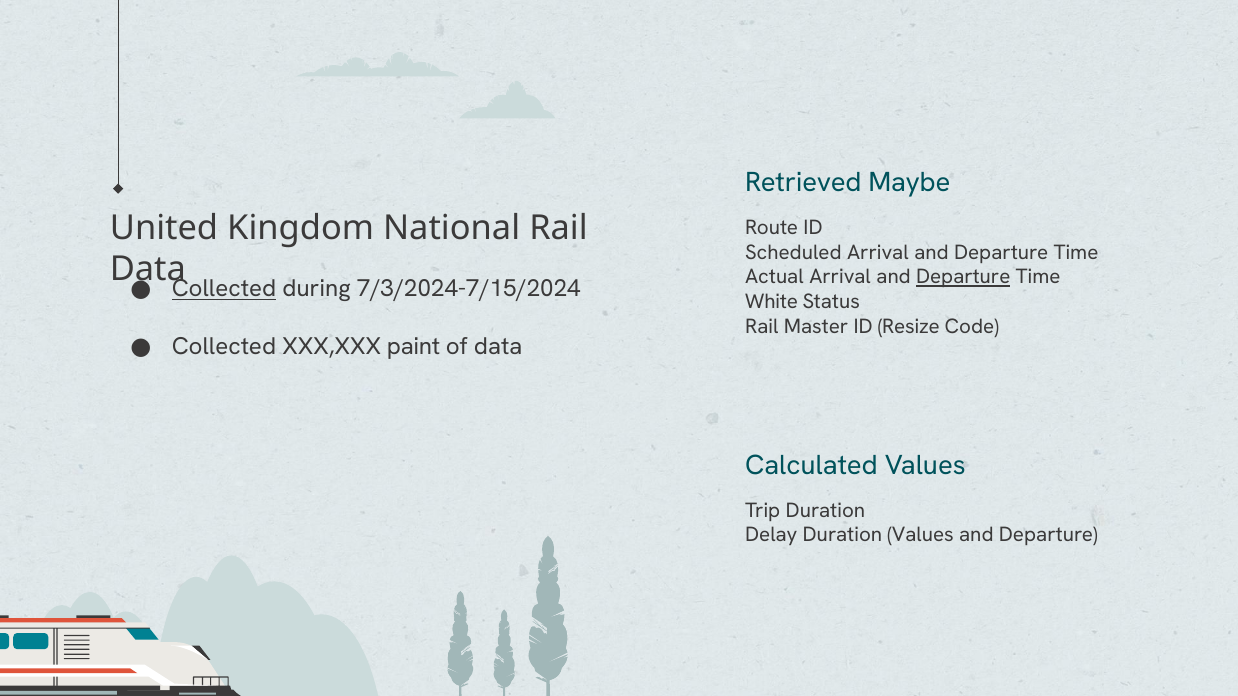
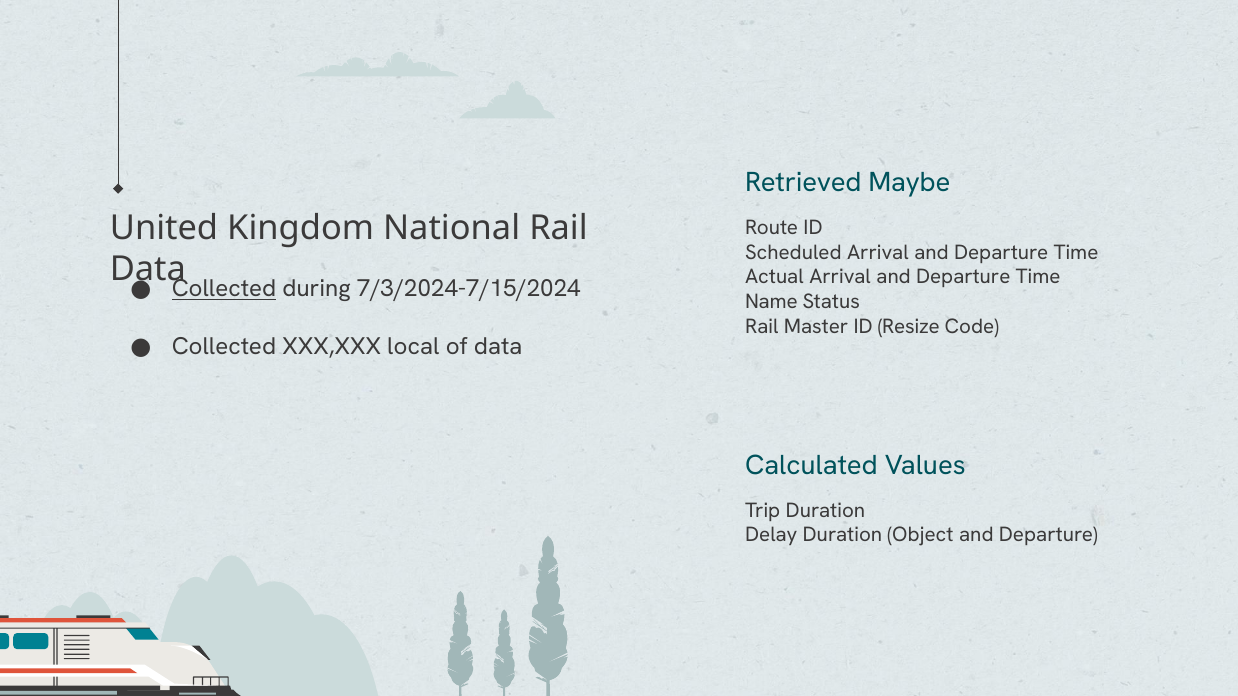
Departure underline: present -> none (963, 277)
White: White -> Name (771, 302)
paint: paint -> local (413, 347)
Duration Values: Values -> Object (921, 535)
